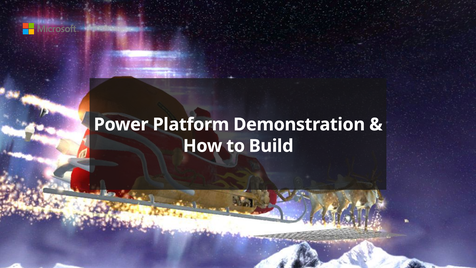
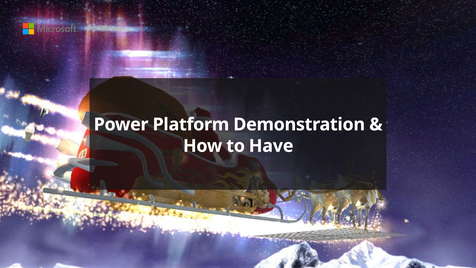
Build: Build -> Have (271, 146)
